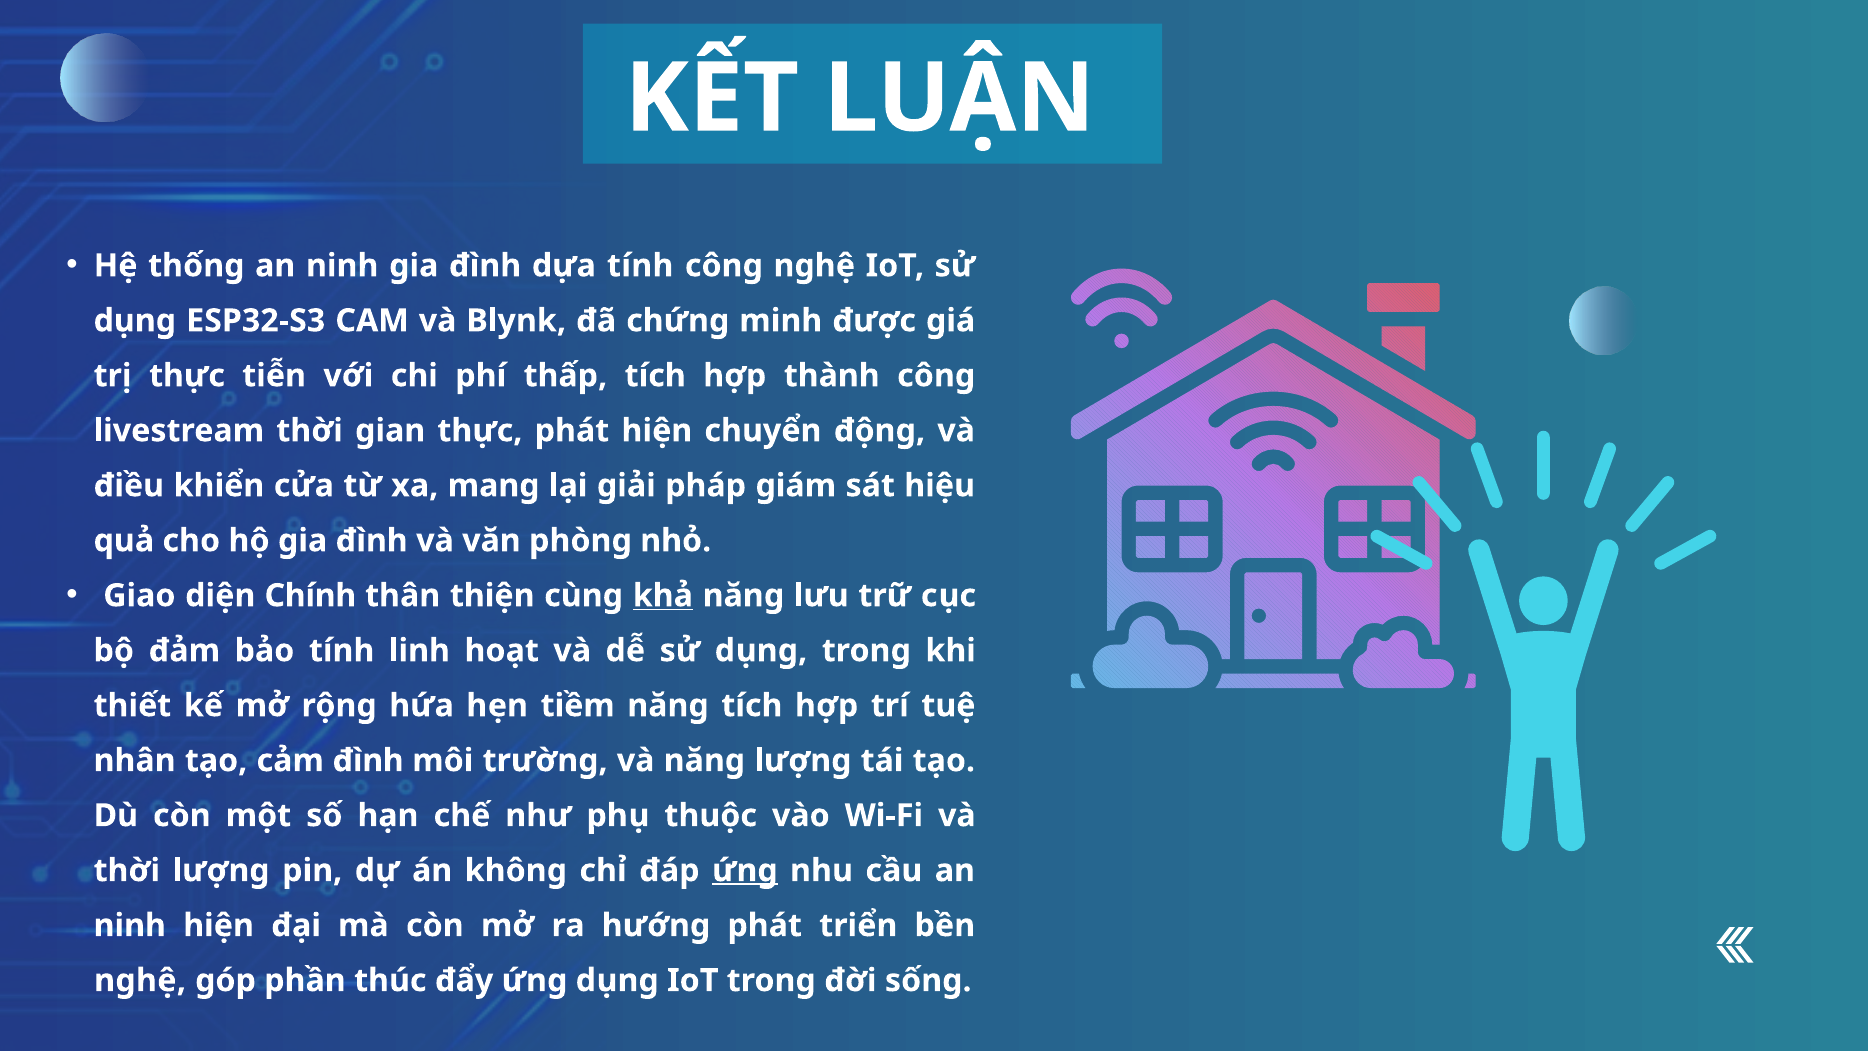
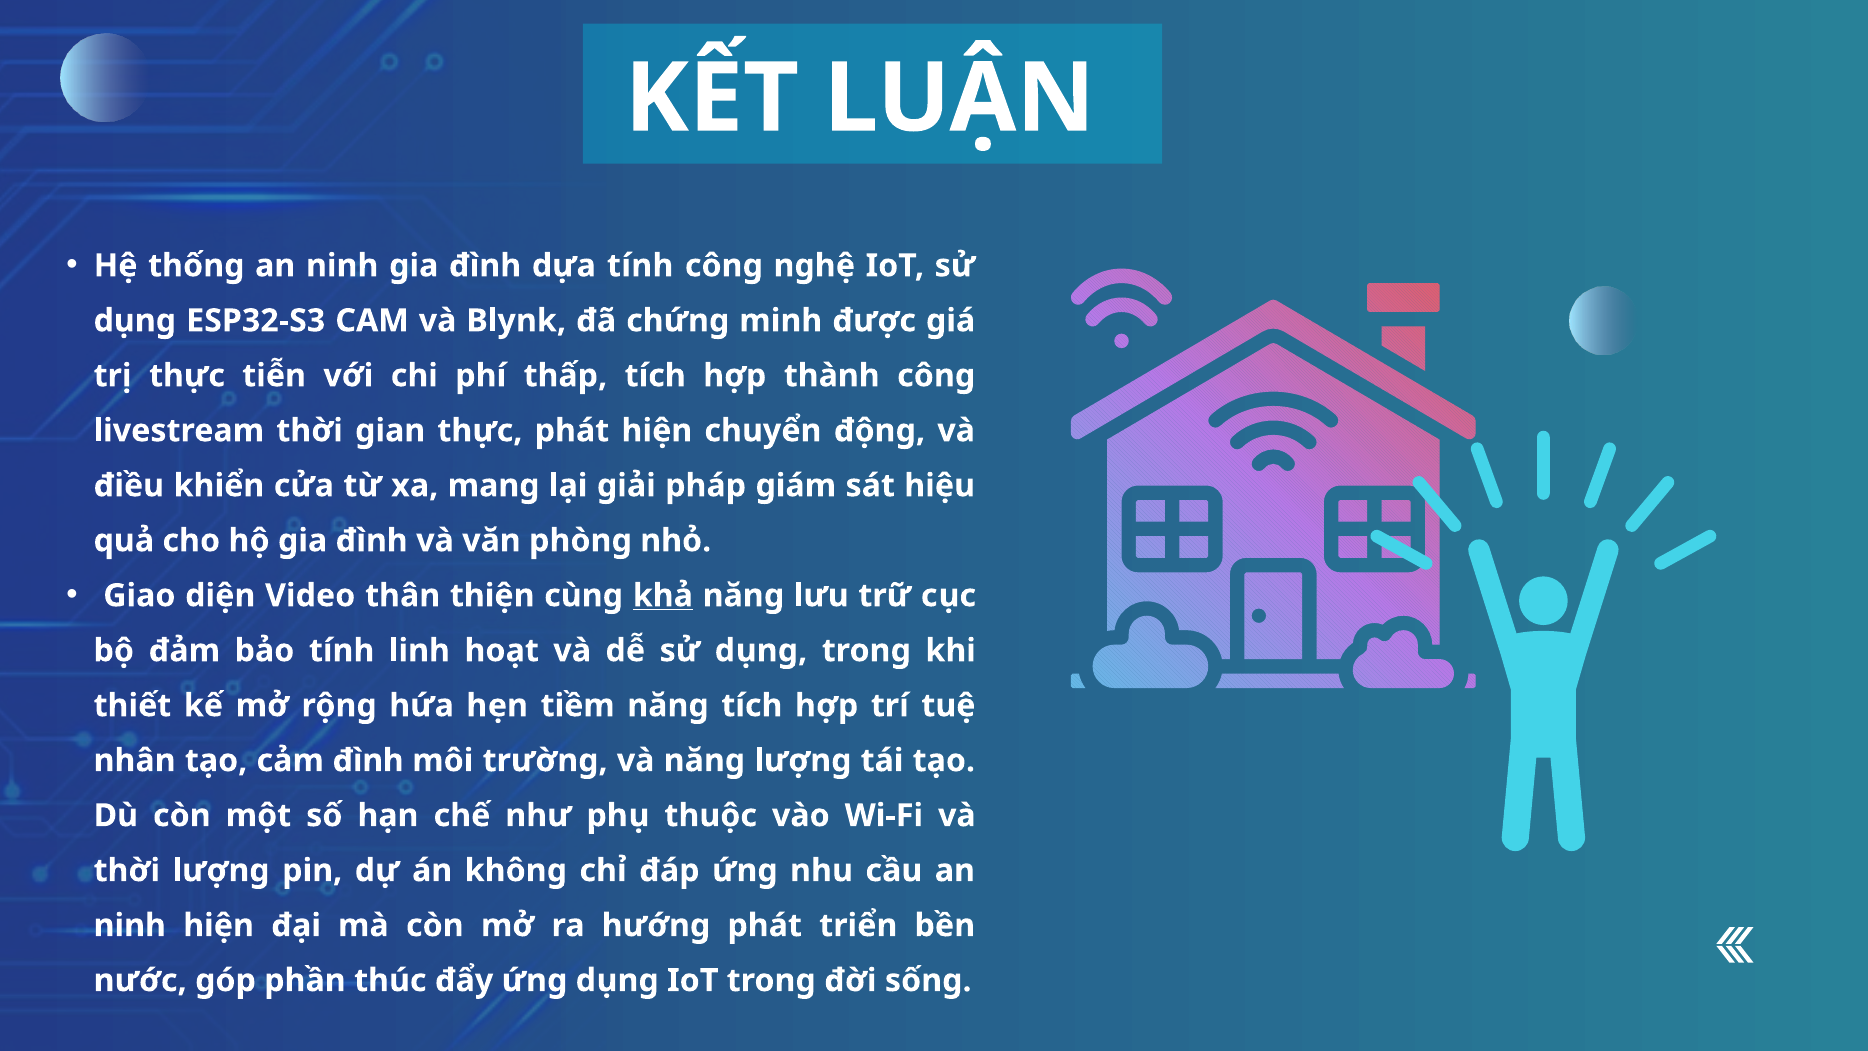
Chính: Chính -> Video (310, 596)
ứng underline: present -> none (745, 870)
nghệ: nghệ -> nước (140, 980)
